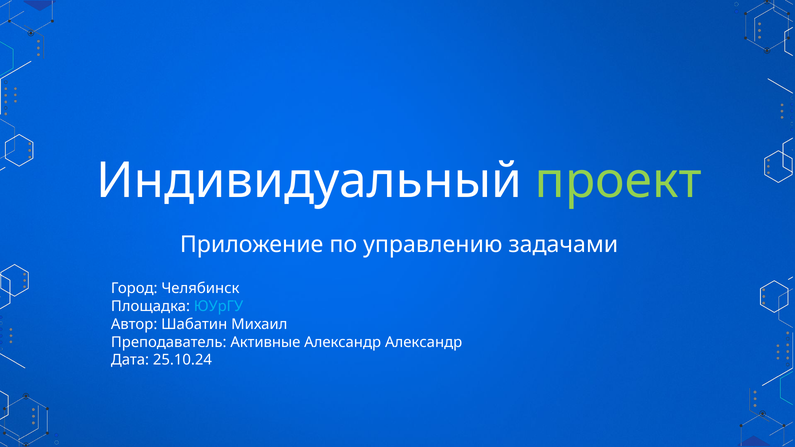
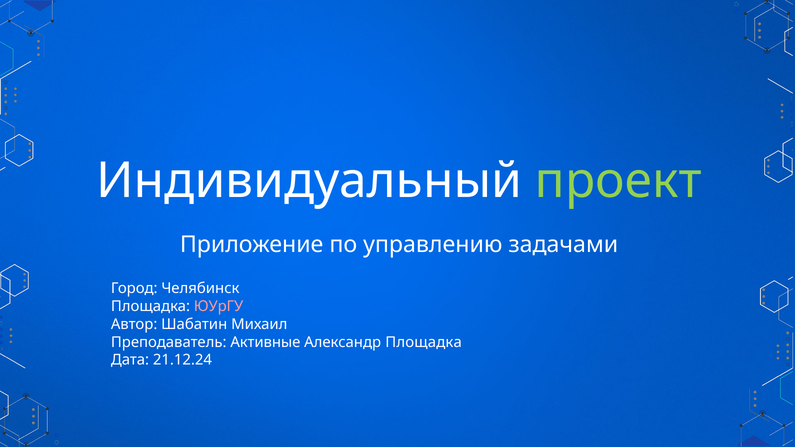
ЮУрГУ colour: light blue -> pink (219, 306)
Александр Александр: Александр -> Площадка (424, 342)
25.10.24: 25.10.24 -> 21.12.24 (182, 360)
